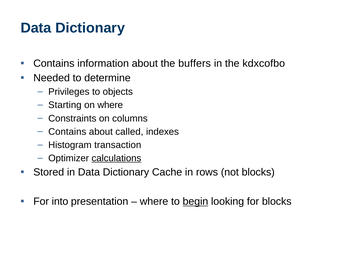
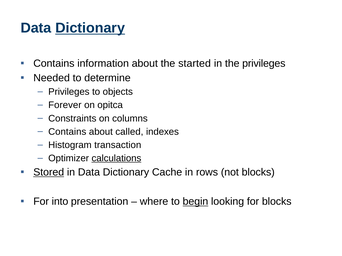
Dictionary underline: none -> present (90, 28)
buffers: buffers -> started (195, 64)
the kdxcofbo: kdxcofbo -> privileges (264, 64)
Starting: Starting -> Forever (65, 105)
on where: where -> opitca (110, 105)
Stored underline: none -> present (49, 173)
